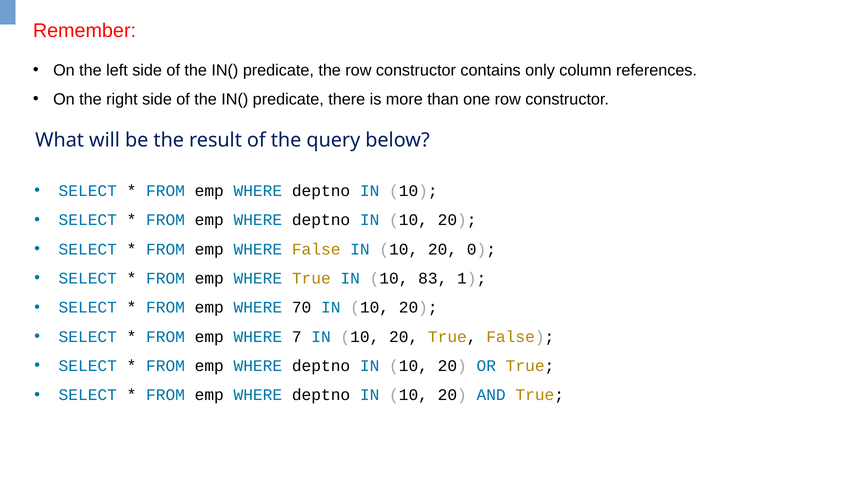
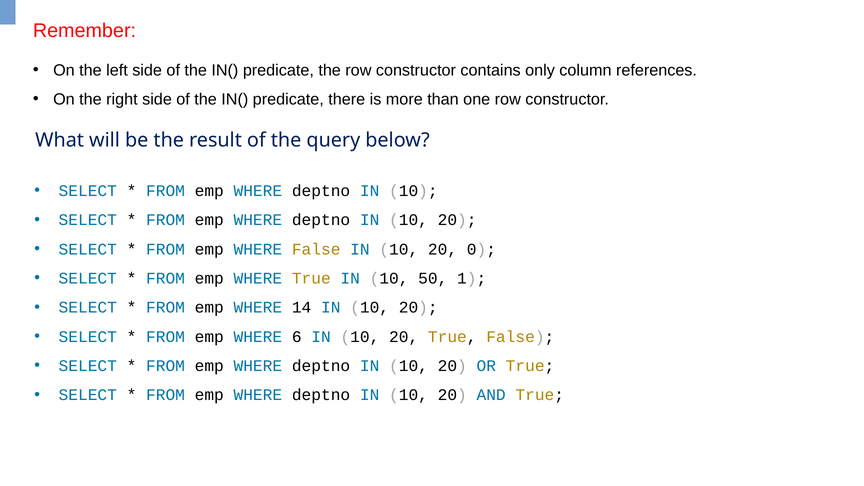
83: 83 -> 50 (433, 278)
70: 70 -> 14 (302, 308)
7: 7 -> 6 (297, 337)
